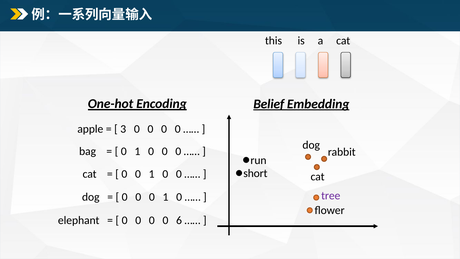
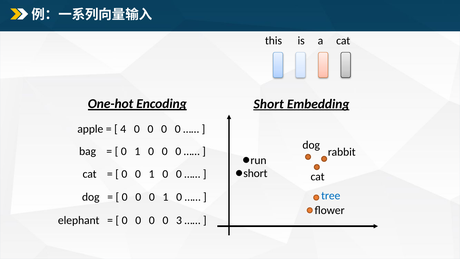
Encoding Belief: Belief -> Short (269, 104)
3: 3 -> 4 (123, 129)
tree colour: purple -> blue (331, 196)
6: 6 -> 3 (179, 220)
